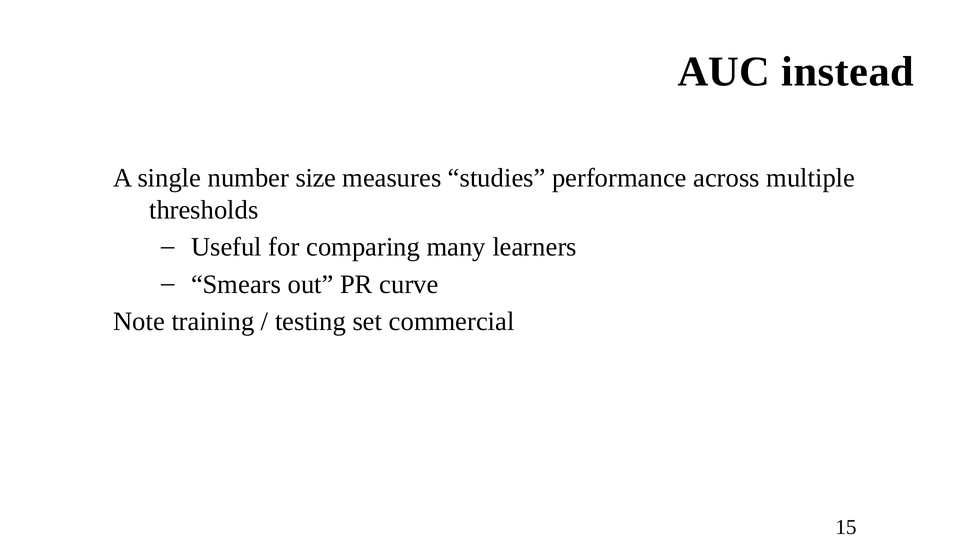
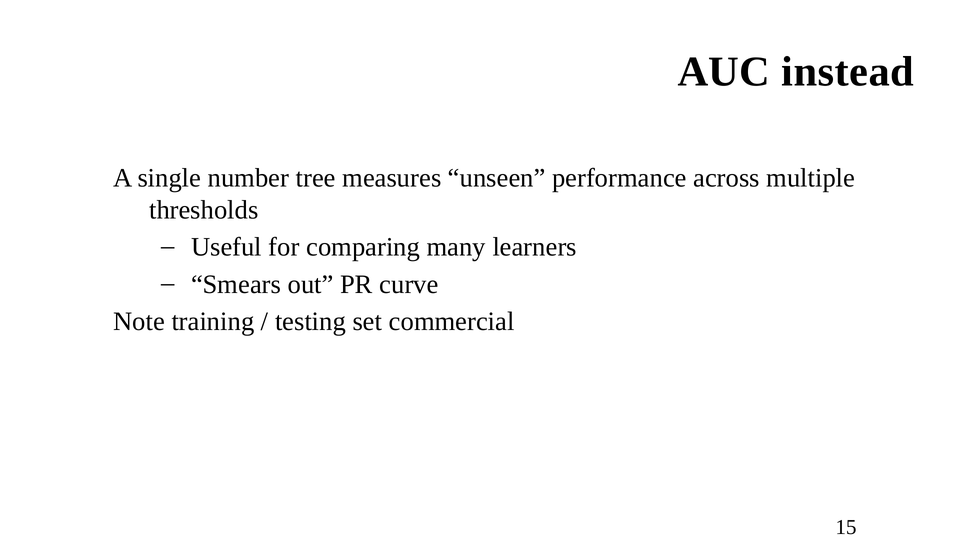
size: size -> tree (316, 178)
studies: studies -> unseen (497, 178)
